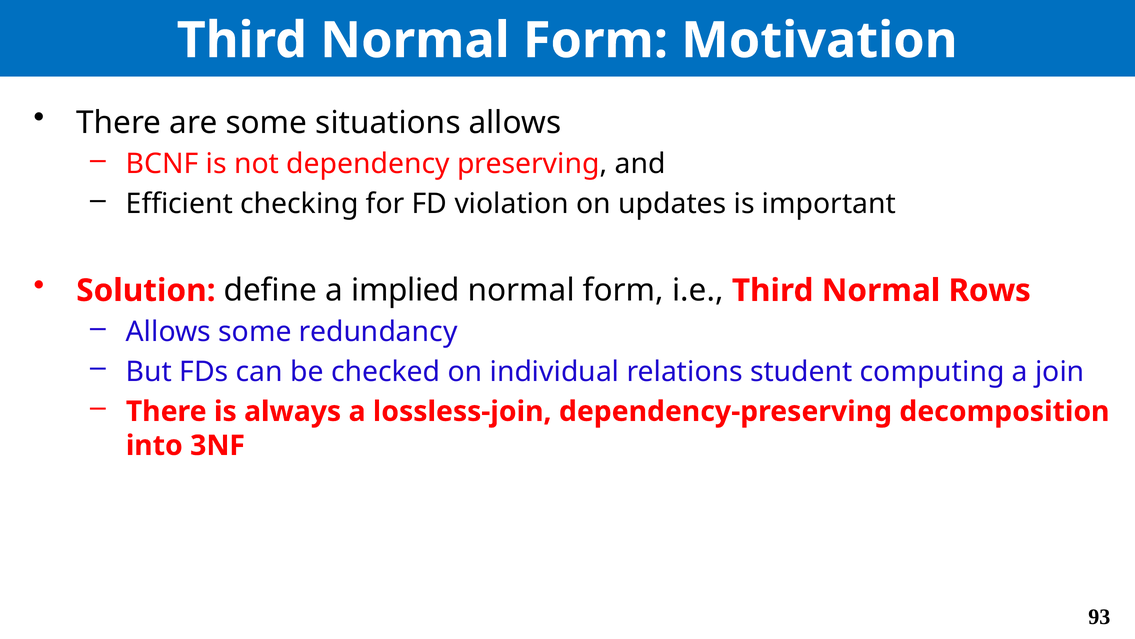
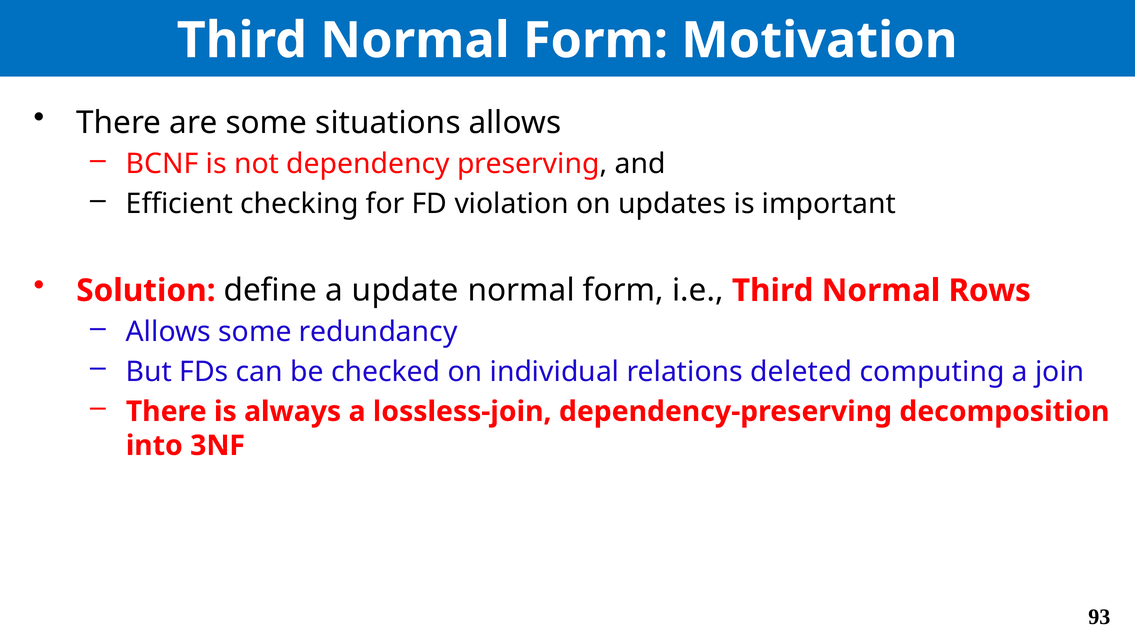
implied: implied -> update (405, 290)
student: student -> deleted (801, 371)
